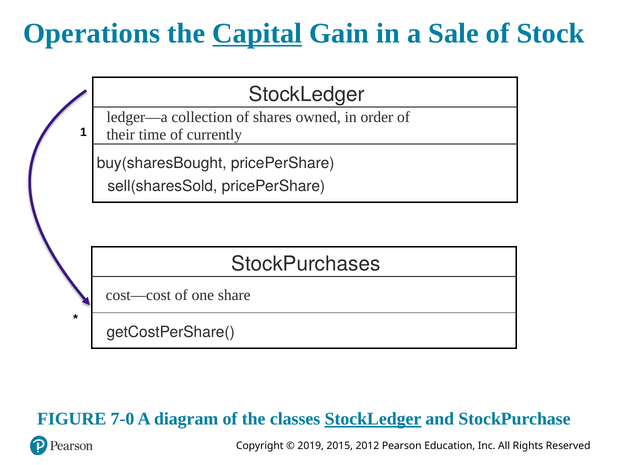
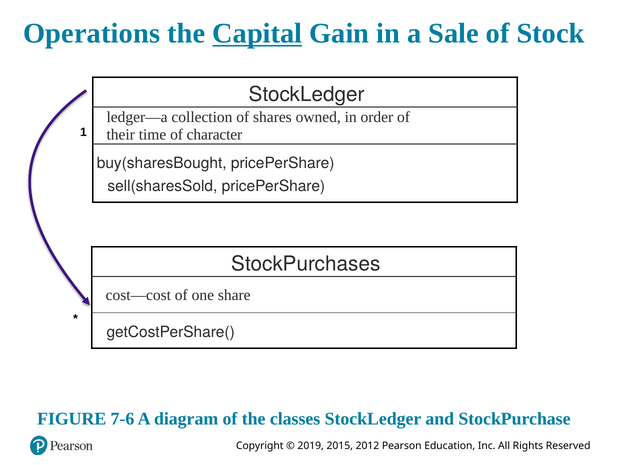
currently: currently -> character (214, 135)
7-0: 7-0 -> 7-6 (122, 419)
StockLedger underline: present -> none (373, 419)
